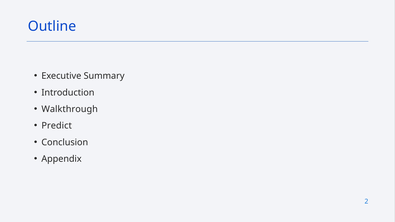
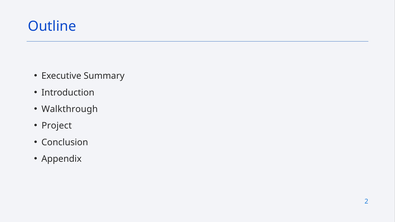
Predict: Predict -> Project (57, 126)
